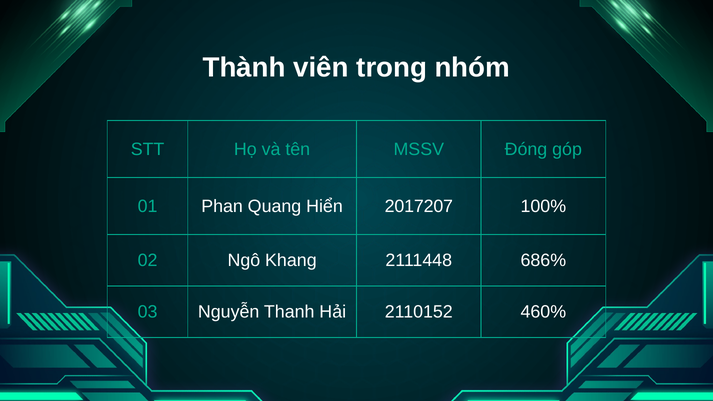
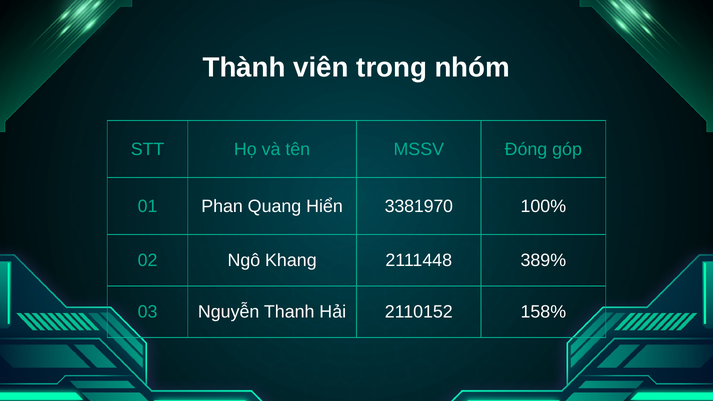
2017207: 2017207 -> 3381970 (419, 206)
686%: 686% -> 389% (543, 261)
460%: 460% -> 158% (543, 312)
